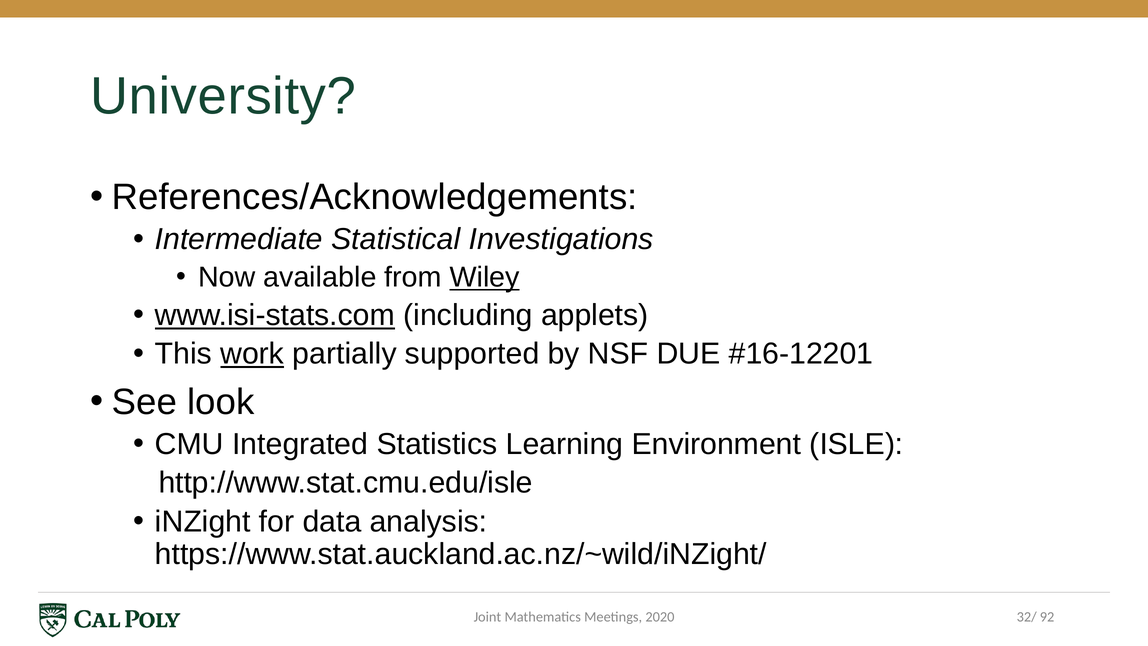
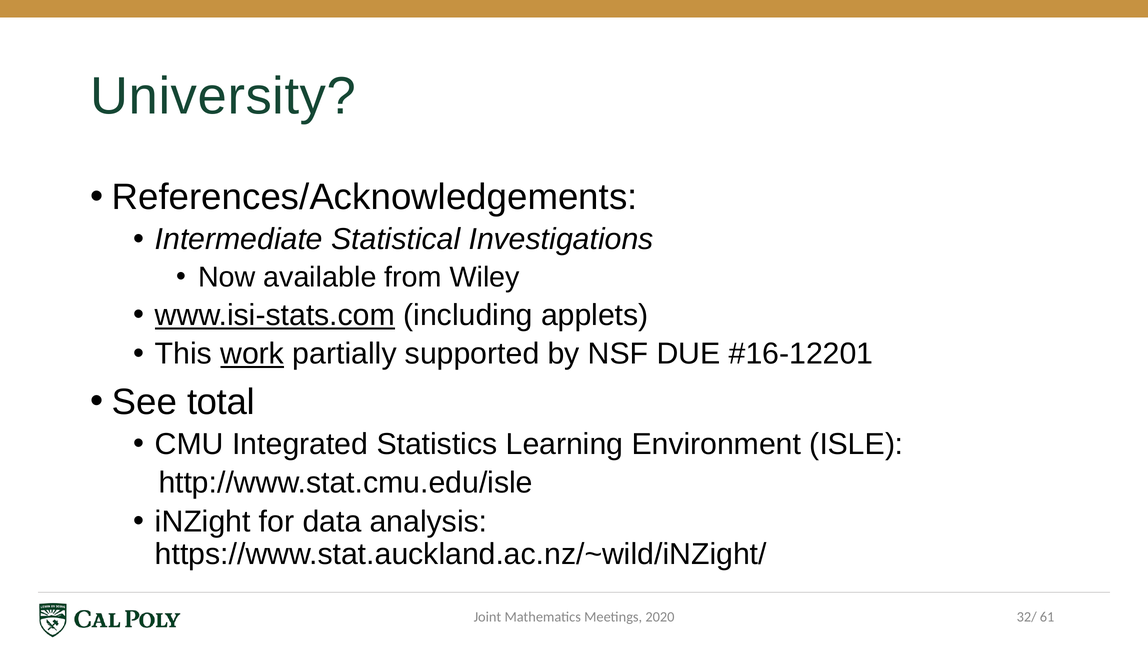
Wiley underline: present -> none (485, 277)
look: look -> total (221, 402)
92: 92 -> 61 (1047, 617)
